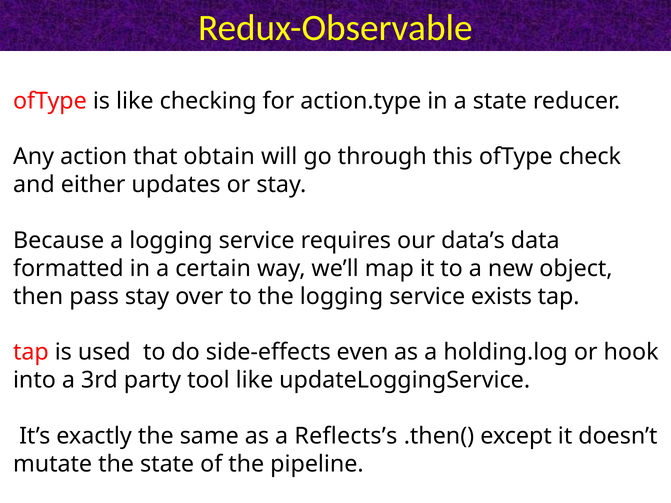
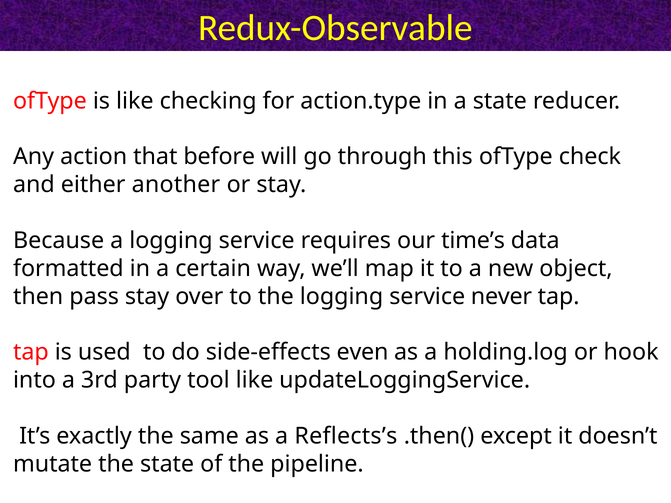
obtain: obtain -> before (219, 157)
updates: updates -> another (176, 185)
data’s: data’s -> time’s (473, 241)
exists: exists -> never (501, 297)
